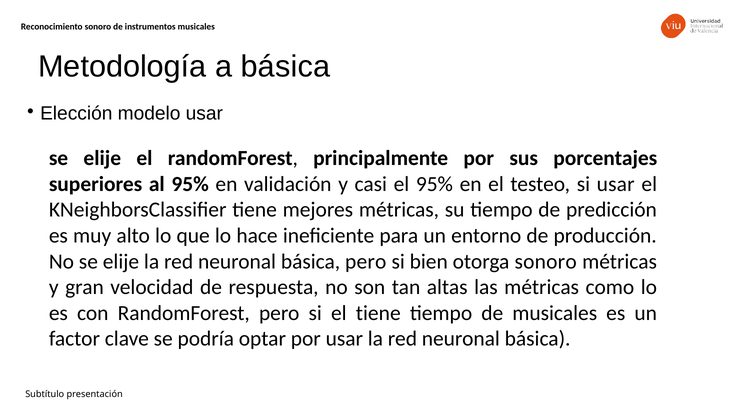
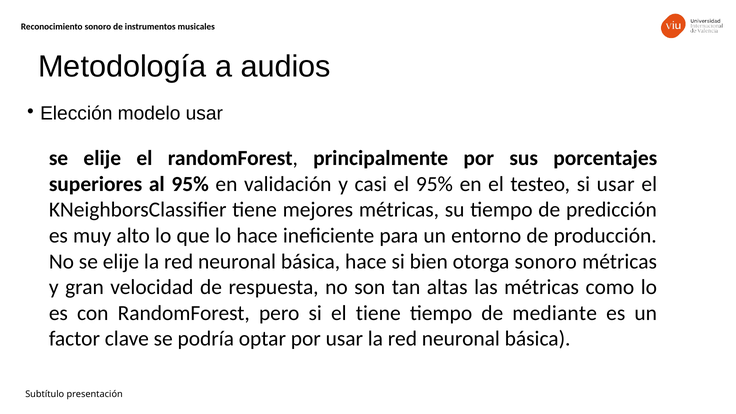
a básica: básica -> audios (286, 67)
básica pero: pero -> hace (366, 261)
de musicales: musicales -> mediante (555, 313)
